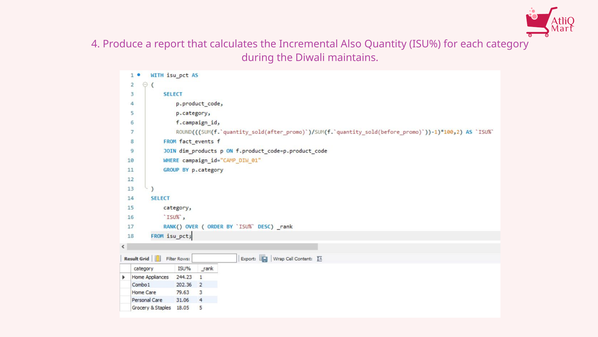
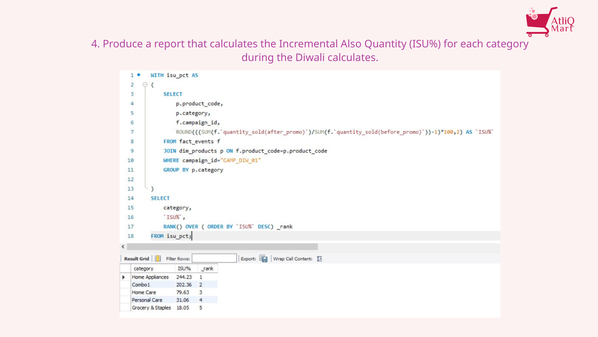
Diwali maintains: maintains -> calculates (353, 58)
